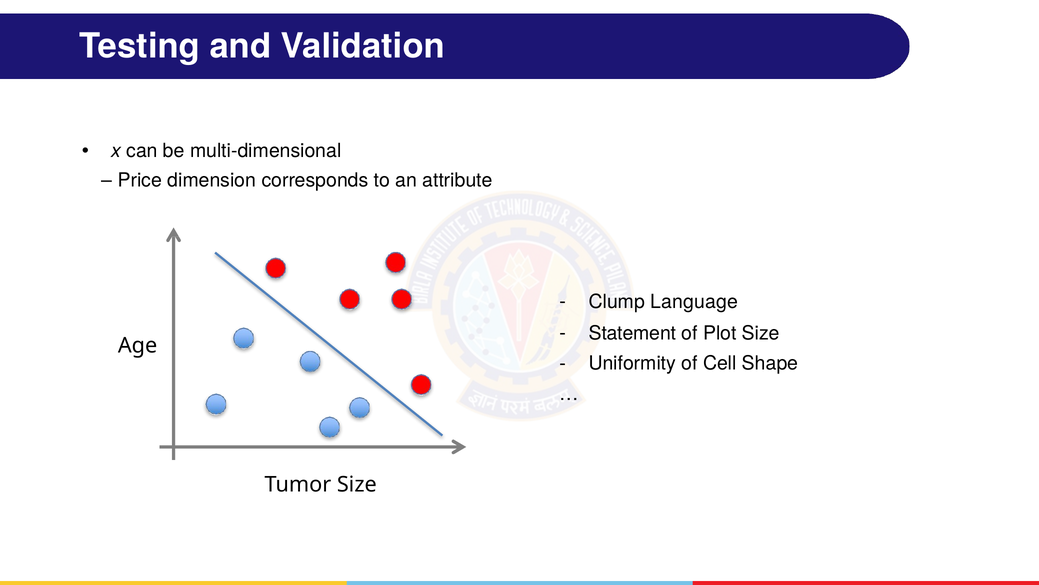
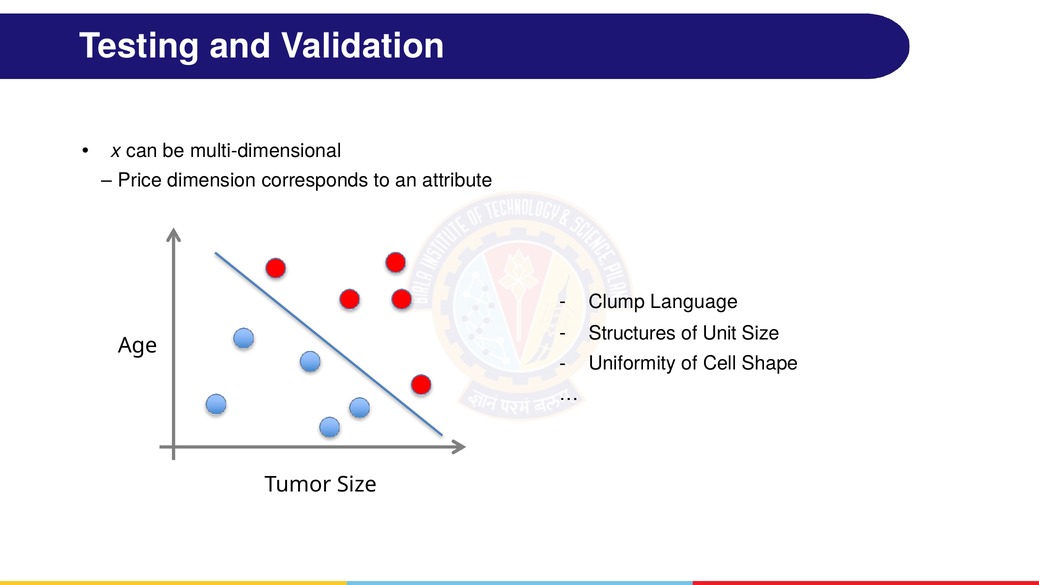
Statement: Statement -> Structures (632, 333)
Plot: Plot -> Unit (720, 333)
